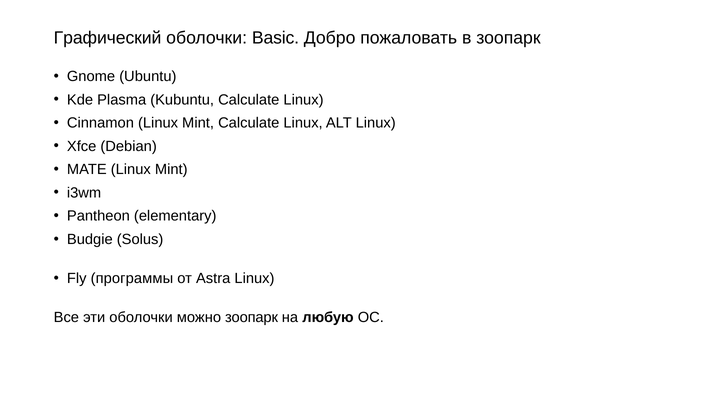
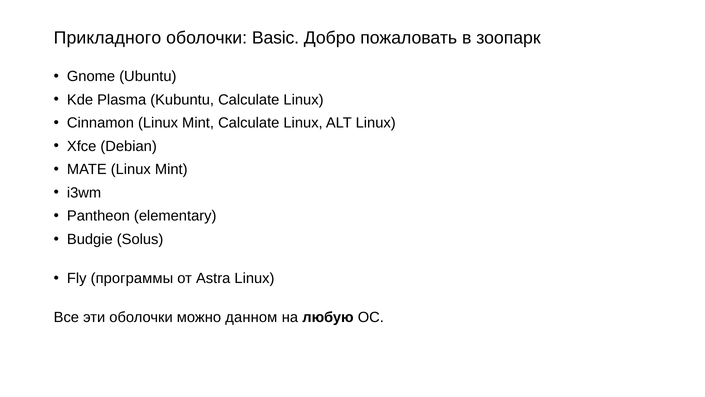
Графический: Графический -> Прикладного (107, 38)
можно зоопарк: зоопарк -> данном (251, 317)
